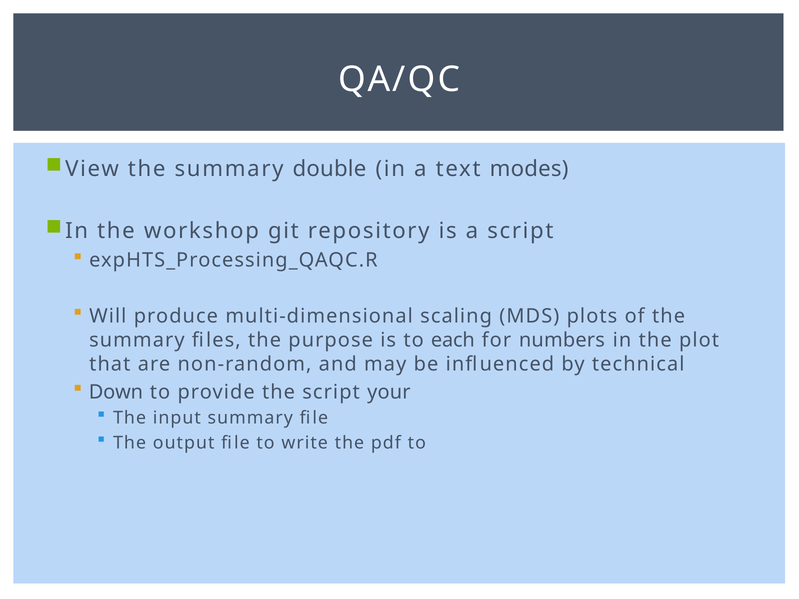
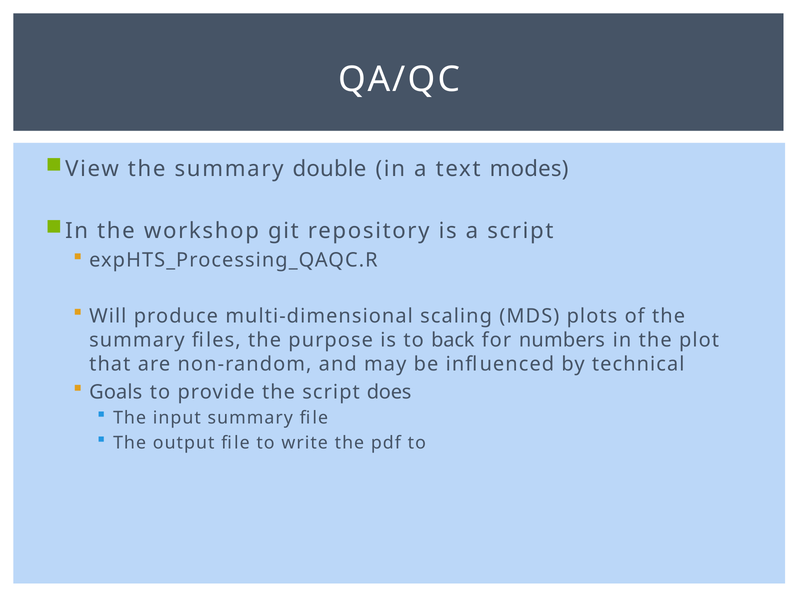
each: each -> back (453, 340)
Down: Down -> Goals (116, 392)
your: your -> does (389, 392)
